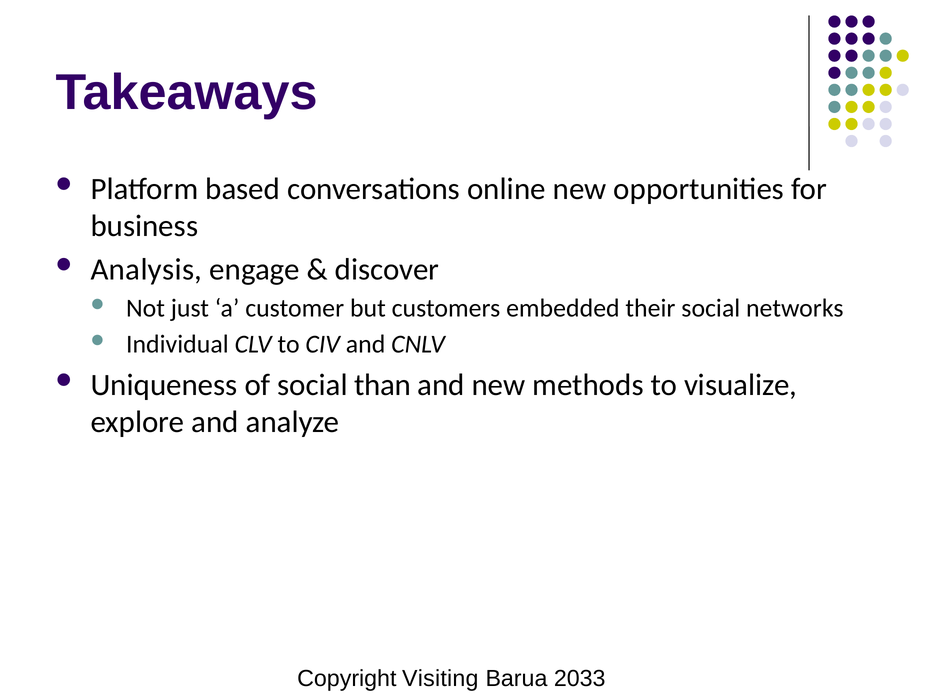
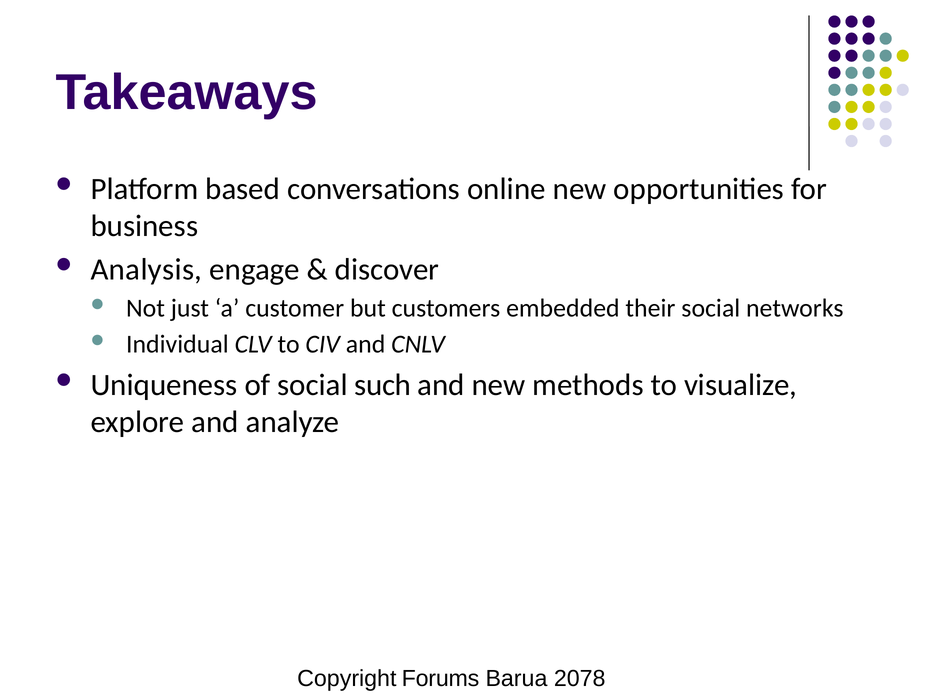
than: than -> such (383, 385)
Visiting: Visiting -> Forums (441, 678)
2033: 2033 -> 2078 (580, 678)
